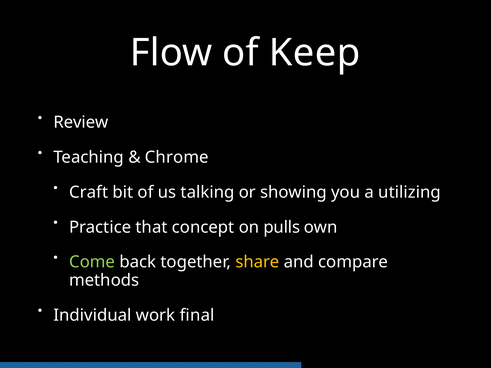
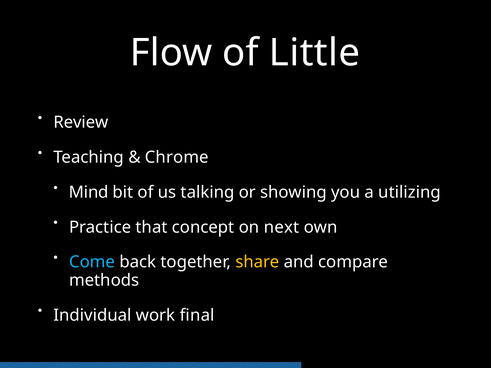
Keep: Keep -> Little (315, 53)
Craft: Craft -> Mind (89, 192)
pulls: pulls -> next (282, 227)
Come colour: light green -> light blue (92, 262)
